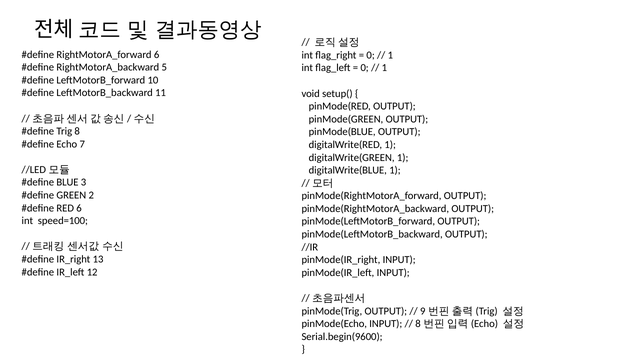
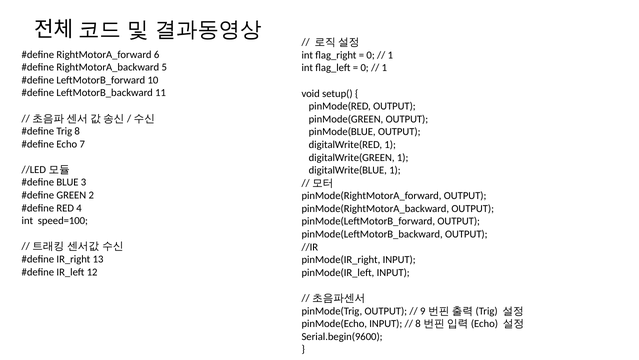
RED 6: 6 -> 4 (79, 208)
